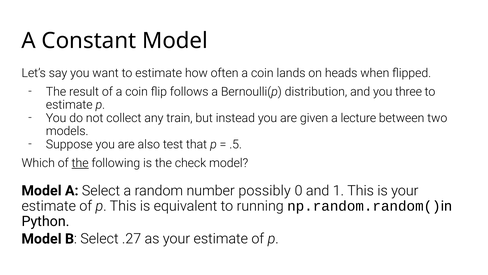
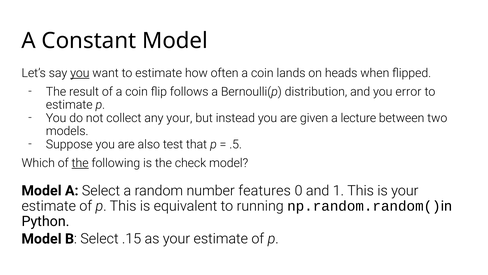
you underline: none -> present (80, 73)
three: three -> error (408, 91)
any train: train -> your (179, 118)
possibly: possibly -> features (265, 190)
.27: .27 -> .15 (132, 238)
